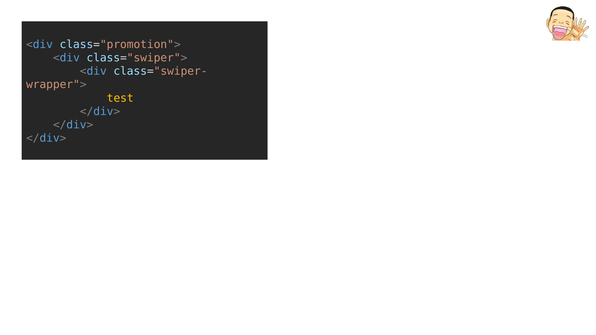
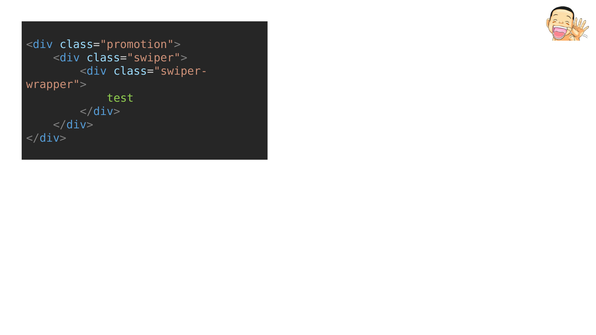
test colour: yellow -> light green (120, 98)
